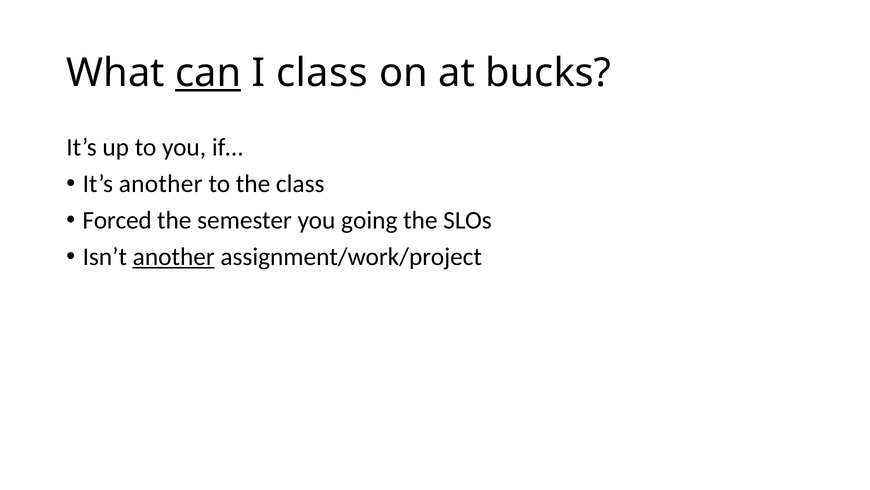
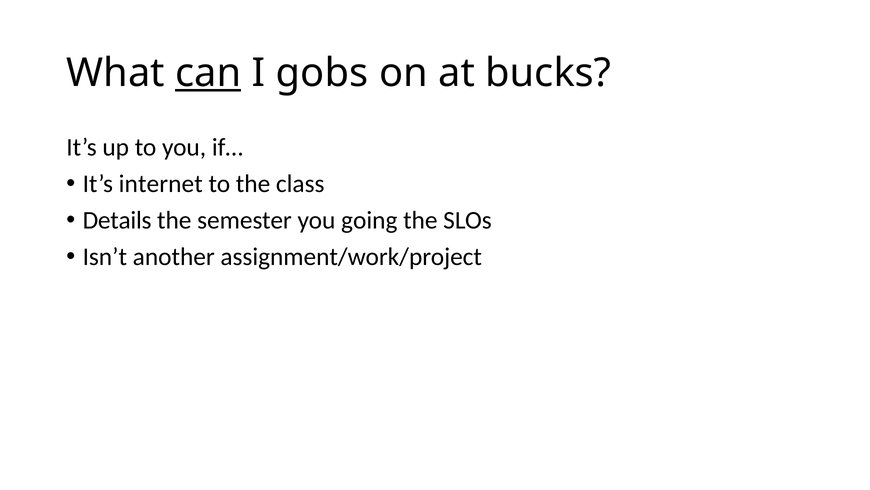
I class: class -> gobs (322, 73)
It’s another: another -> internet (161, 184)
Forced: Forced -> Details (117, 220)
another underline: present -> none (174, 257)
